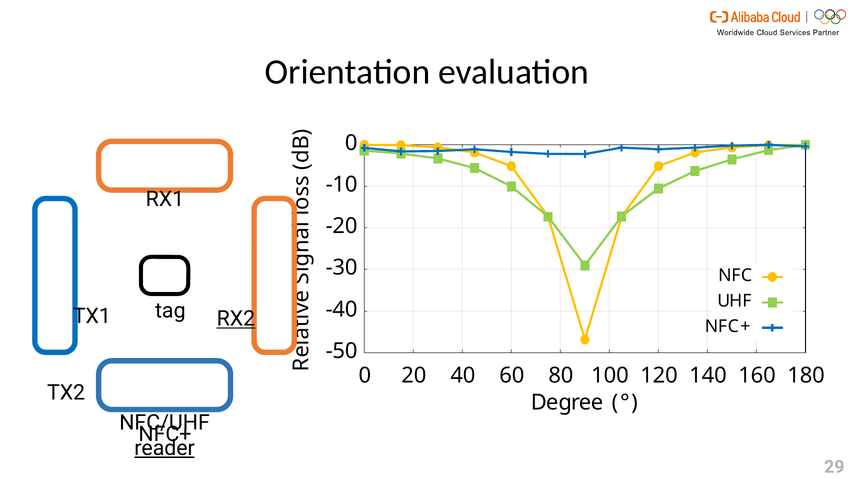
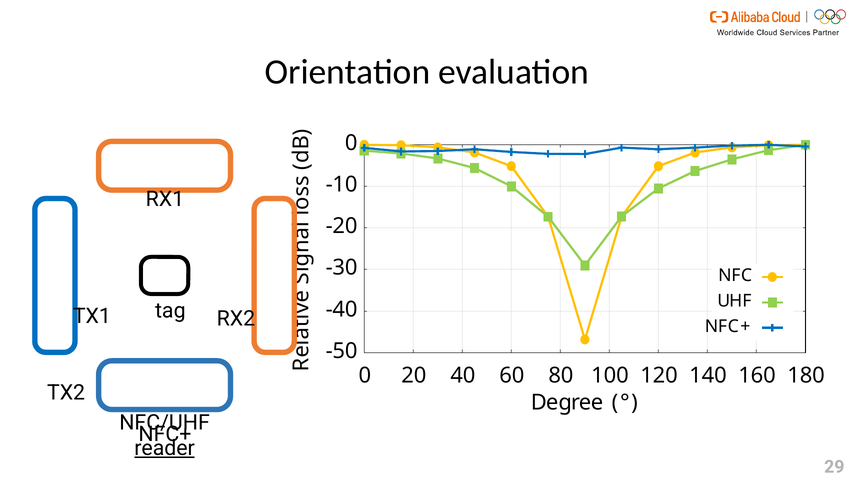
RX2 underline: present -> none (236, 318)
